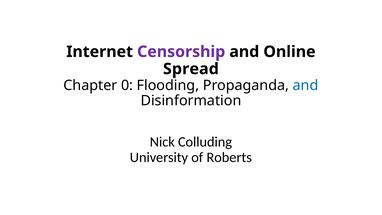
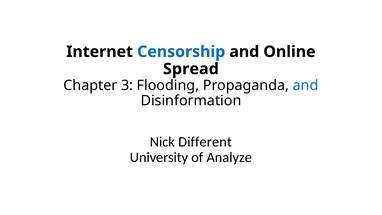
Censorship colour: purple -> blue (181, 52)
0: 0 -> 3 (127, 85)
Colluding: Colluding -> Different (205, 142)
Roberts: Roberts -> Analyze (229, 157)
